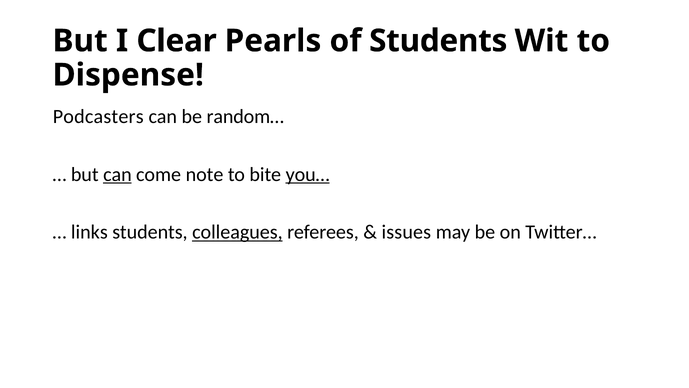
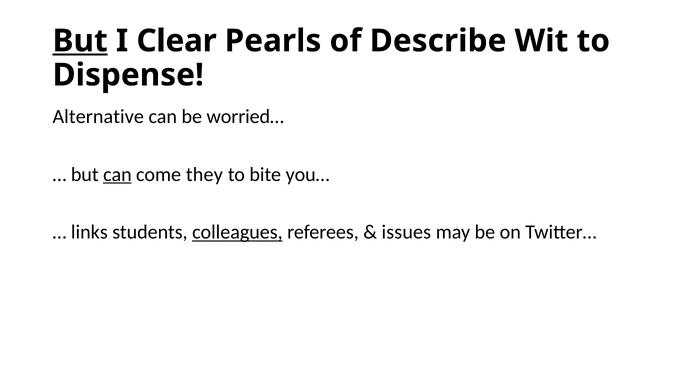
But underline: none -> present (80, 41)
of Students: Students -> Describe (438, 41)
Podcasters: Podcasters -> Alternative (98, 116)
random…: random… -> worried… (245, 116)
note: note -> they (204, 174)
you… underline: present -> none (308, 174)
